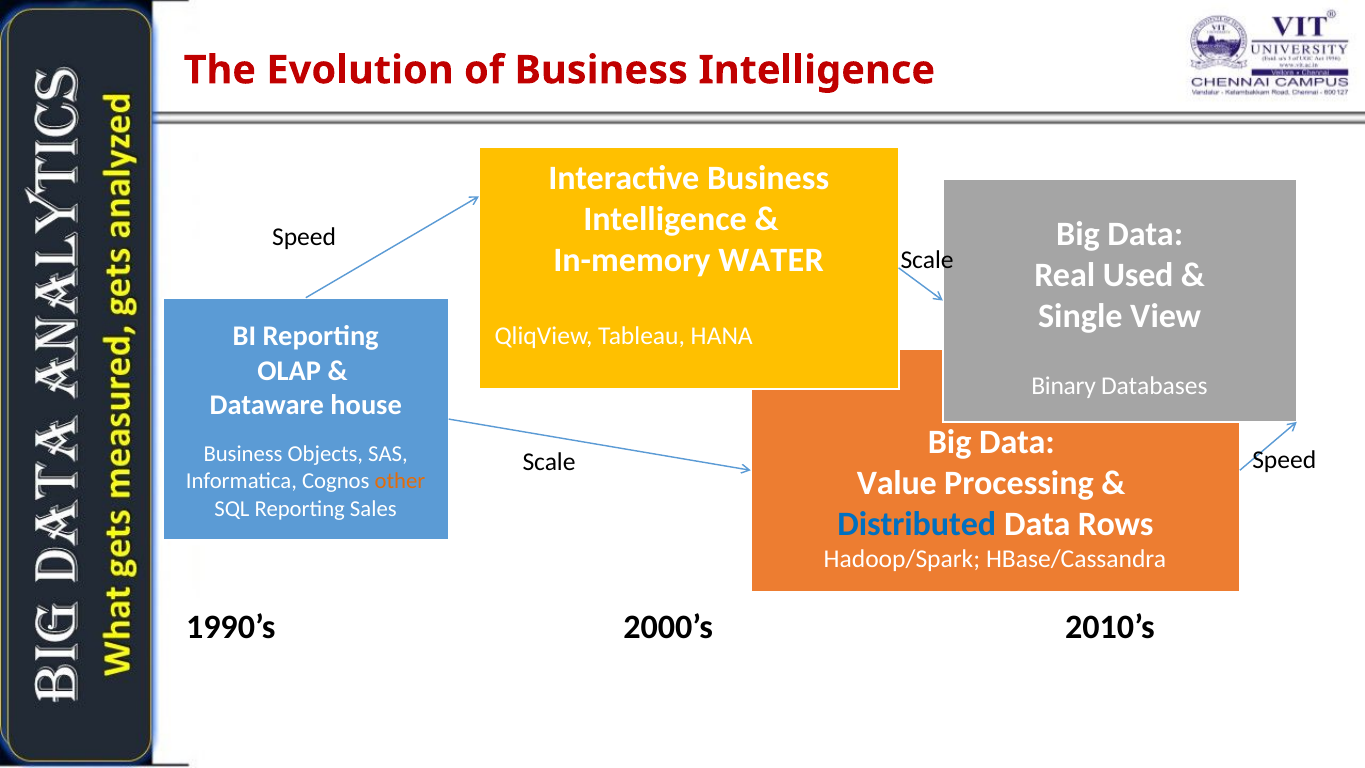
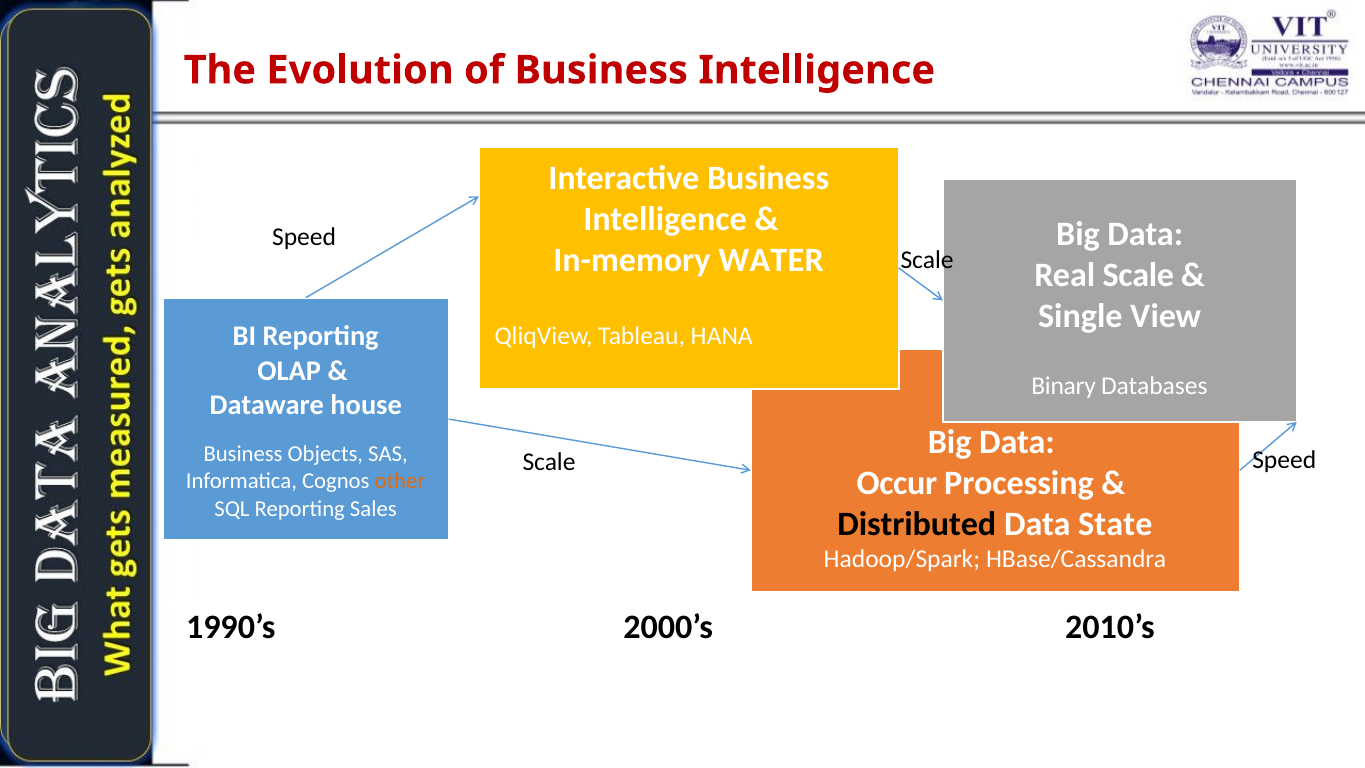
Real Used: Used -> Scale (1138, 276)
Value: Value -> Occur (897, 483)
Distributed colour: blue -> black (917, 524)
Rows: Rows -> State (1115, 524)
